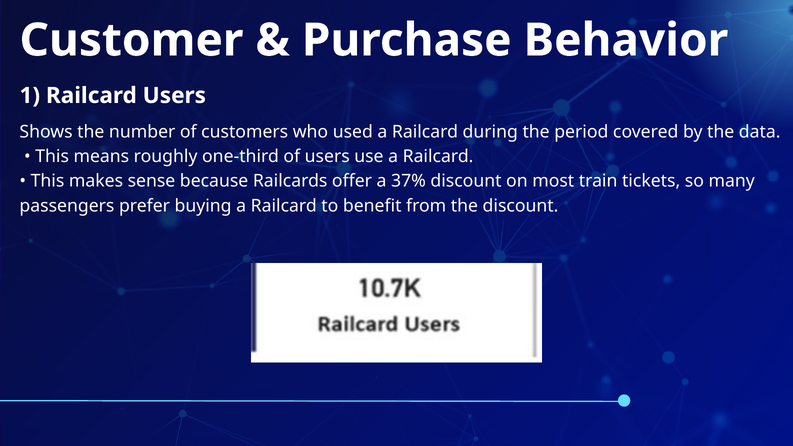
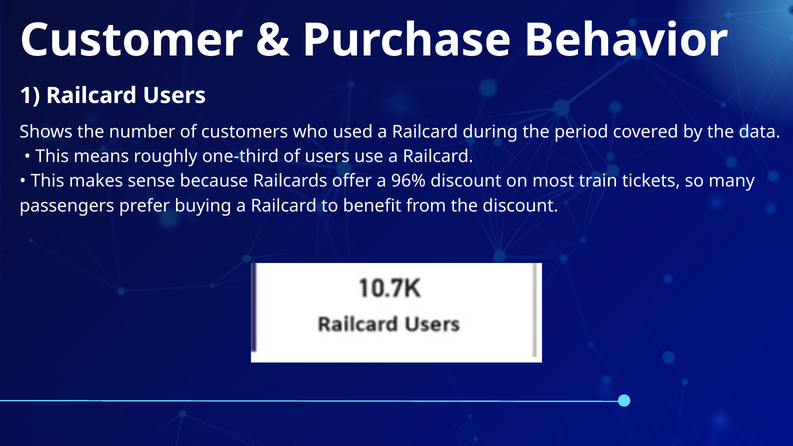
37%: 37% -> 96% (408, 181)
